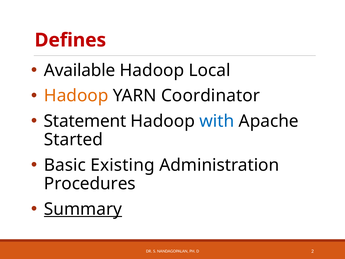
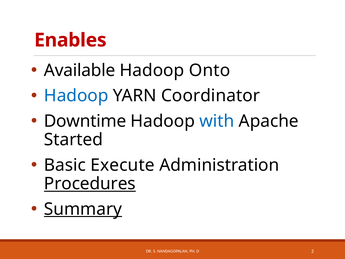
Defines: Defines -> Enables (70, 40)
Local: Local -> Onto (210, 70)
Hadoop colour: orange -> blue (76, 96)
Statement: Statement -> Downtime (85, 121)
Existing: Existing -> Execute (122, 165)
Procedures underline: none -> present (90, 184)
